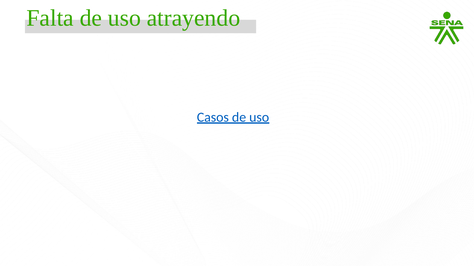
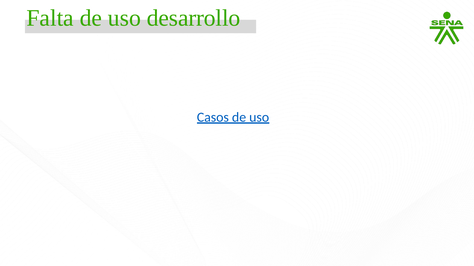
atrayendo: atrayendo -> desarrollo (194, 18)
